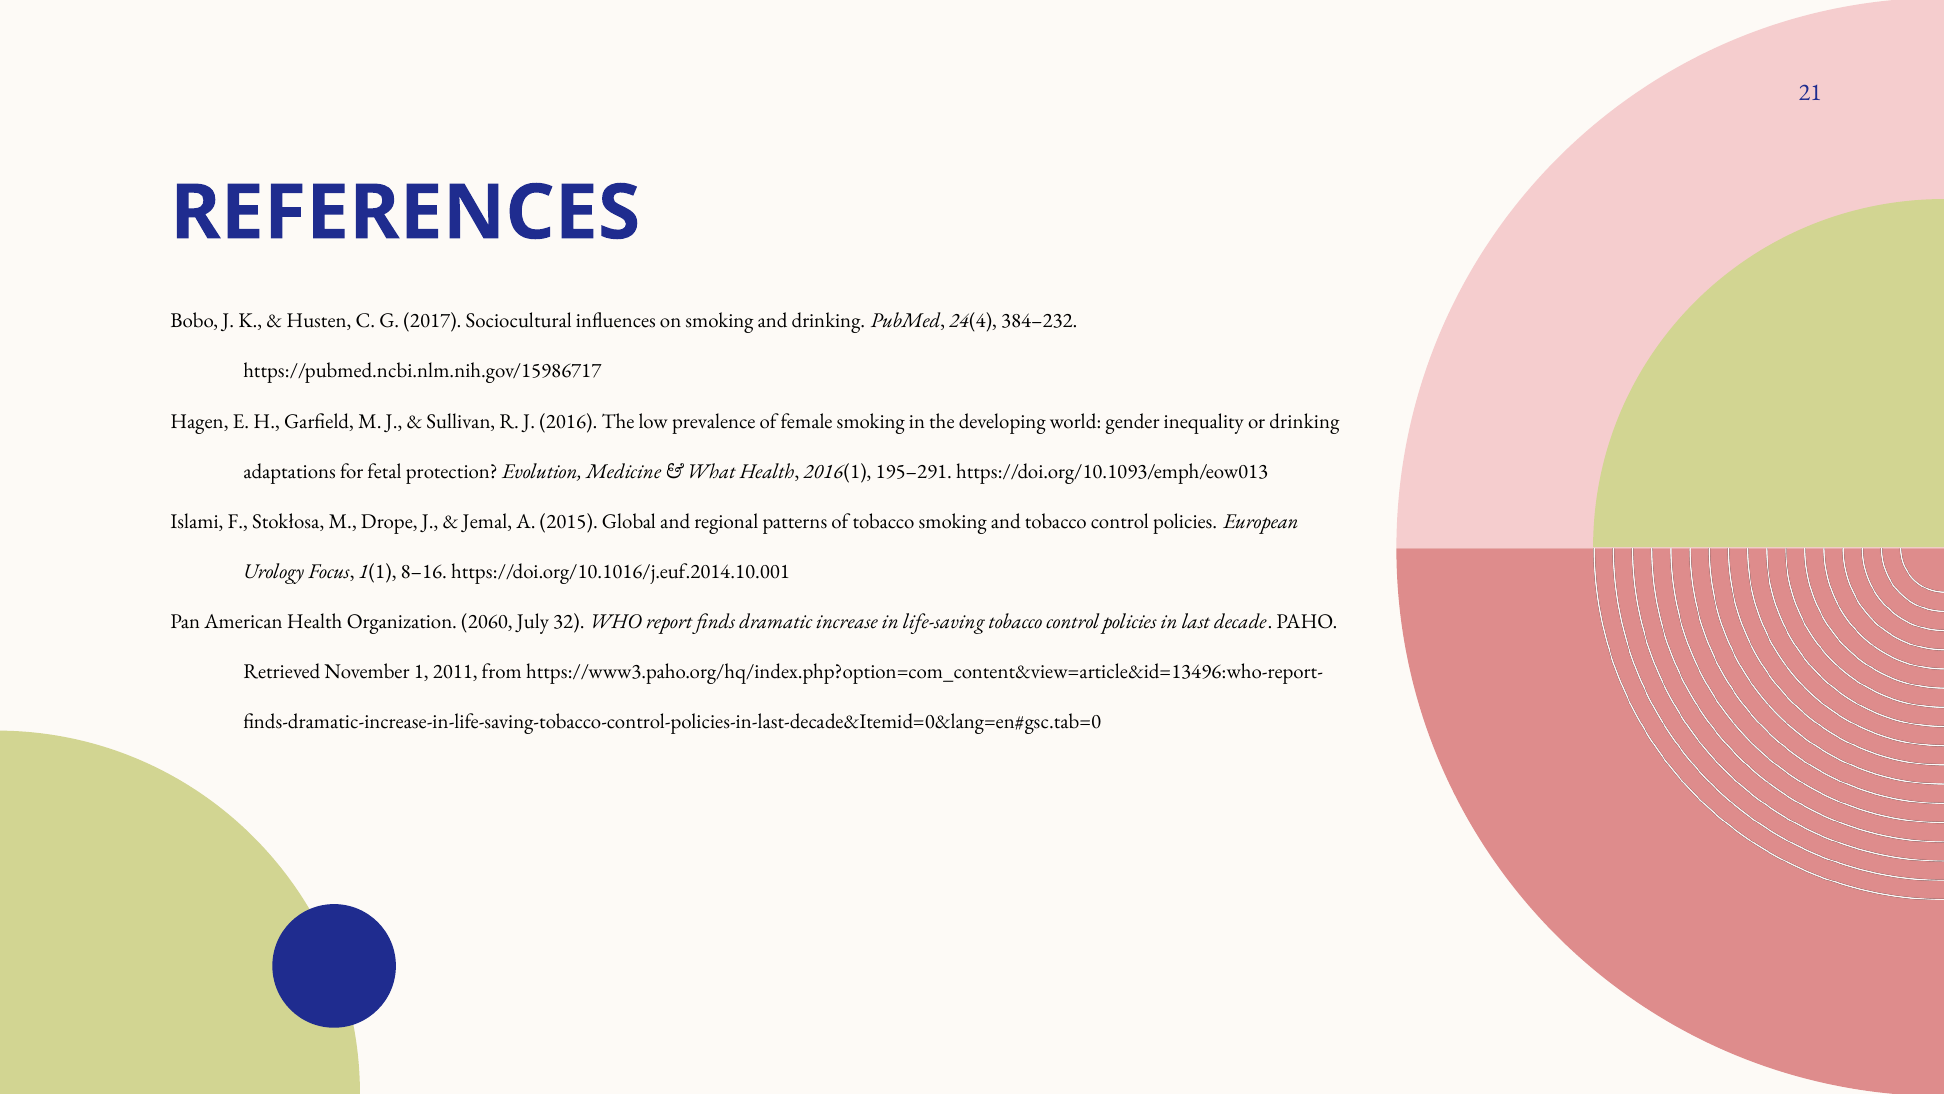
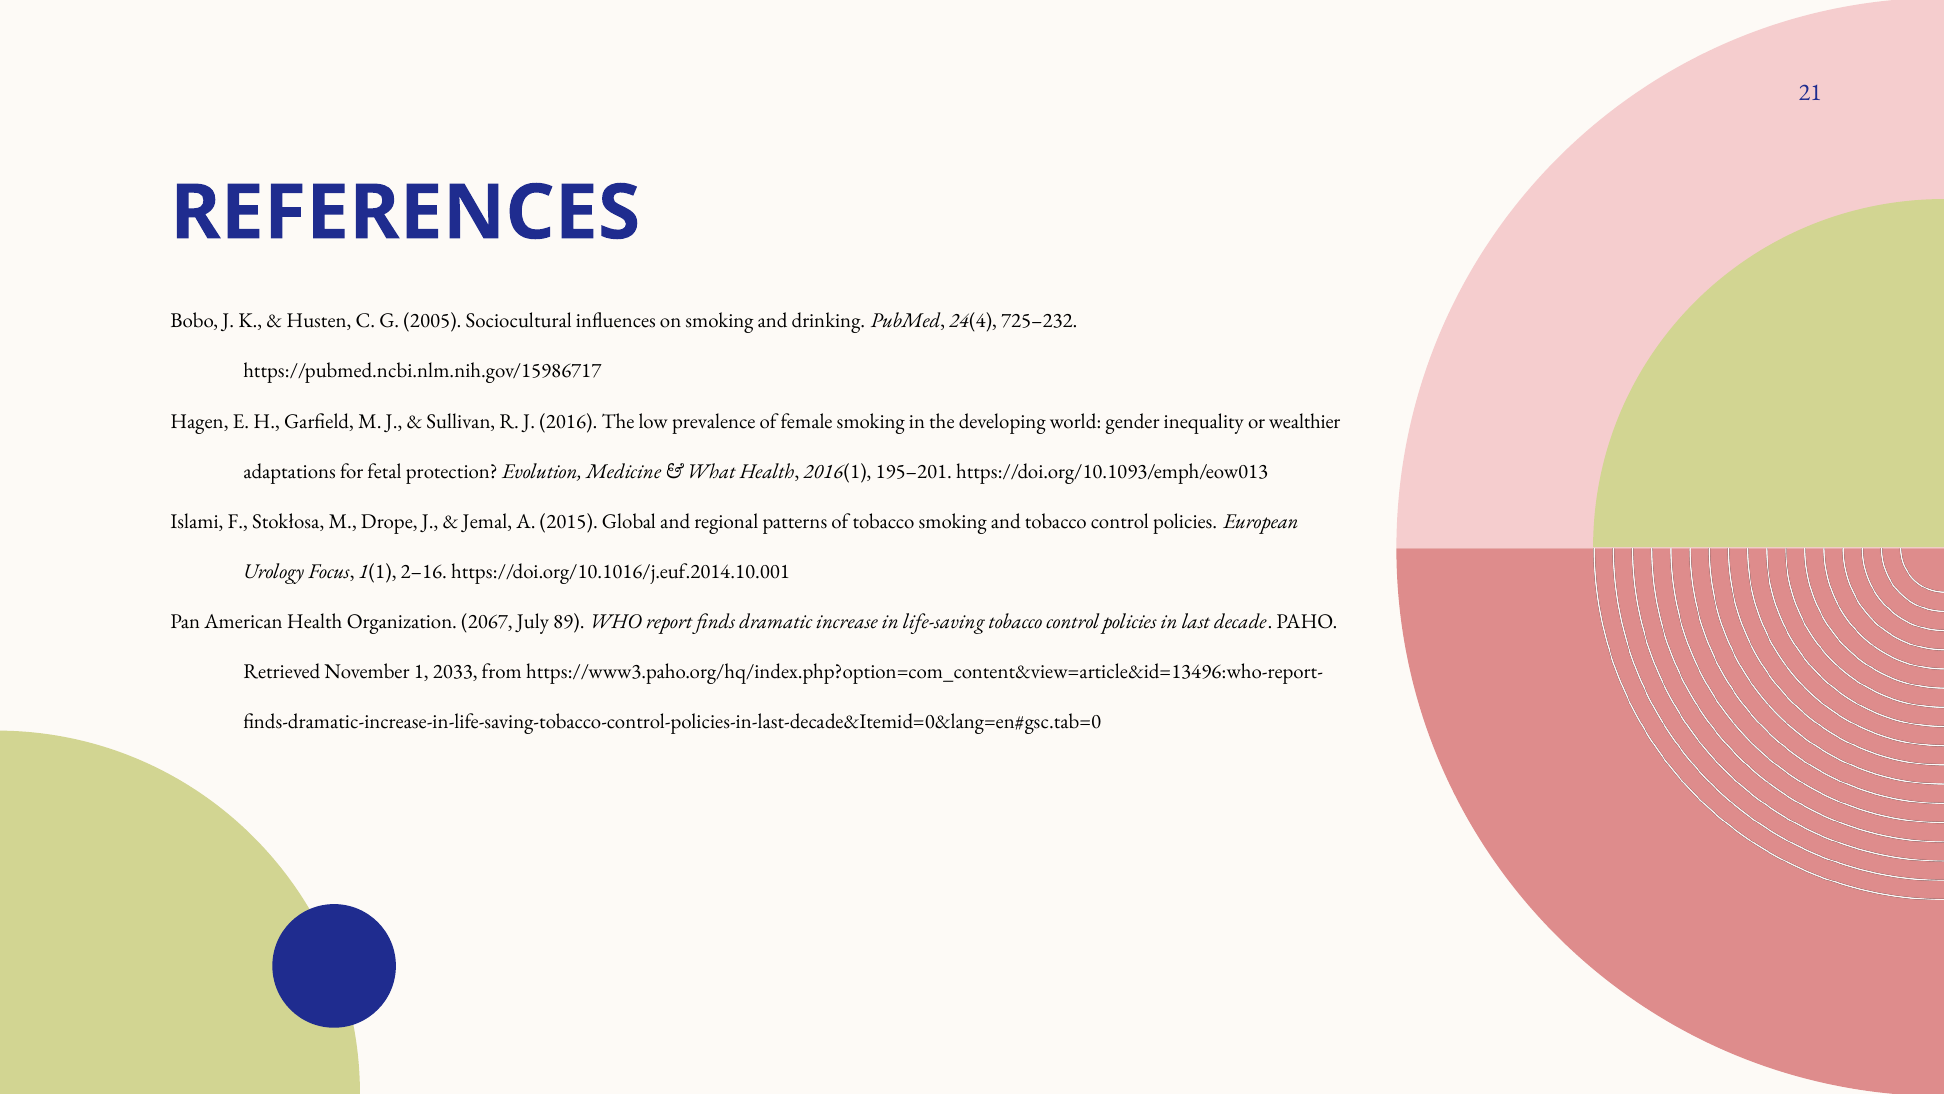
2017: 2017 -> 2005 (432, 321)
384–232: 384–232 -> 725–232 (1039, 321)
or drinking: drinking -> wealthier (1305, 421)
195–291: 195–291 -> 195–201 (914, 471)
8–16: 8–16 -> 2–16 (424, 571)
2060: 2060 -> 2067 (487, 621)
32: 32 -> 89 (569, 621)
2011: 2011 -> 2033 (455, 671)
